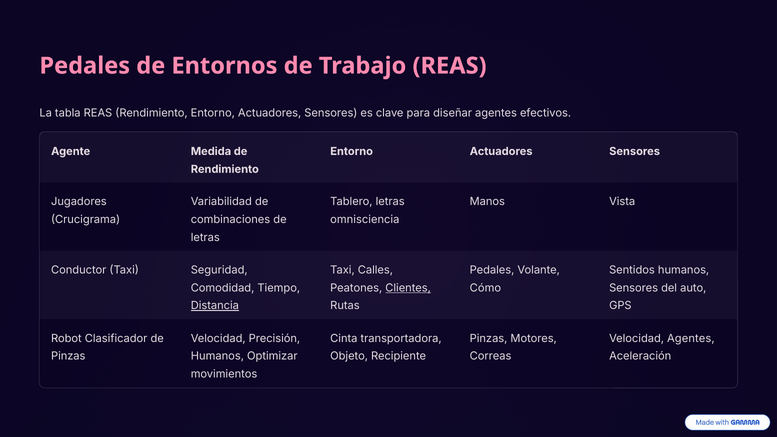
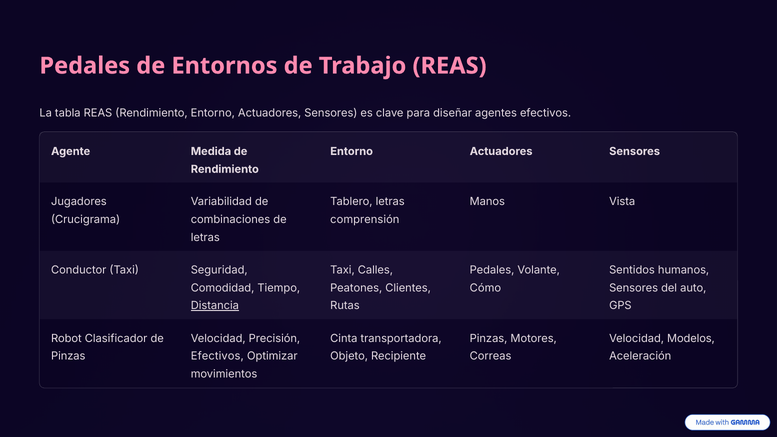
omnisciencia: omnisciencia -> comprensión (365, 220)
Clientes underline: present -> none (408, 288)
Velocidad Agentes: Agentes -> Modelos (691, 338)
Humanos: Humanos -> Efectivos (217, 356)
